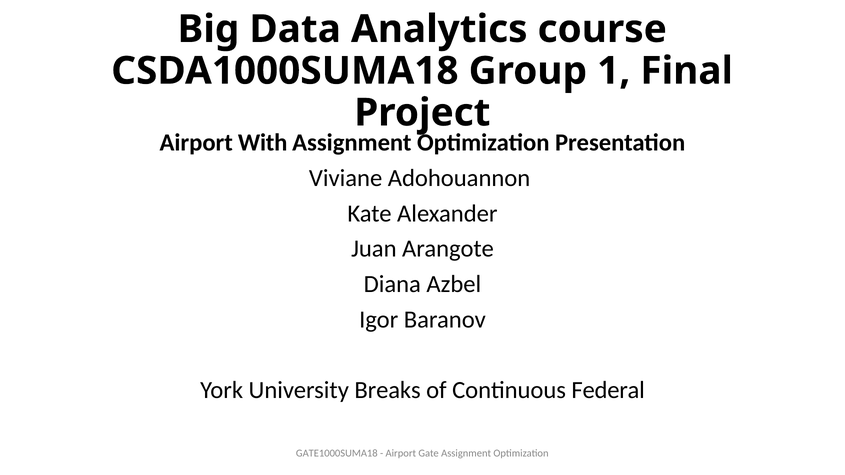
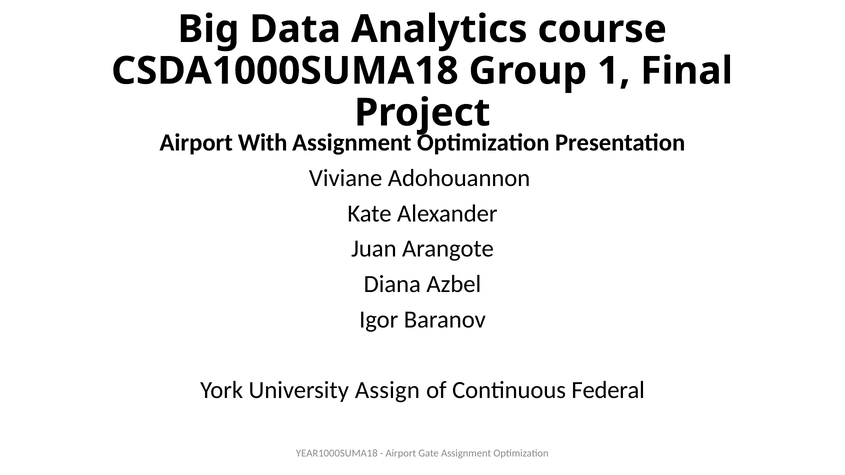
Breaks: Breaks -> Assign (387, 390)
GATE1000SUMA18: GATE1000SUMA18 -> YEAR1000SUMA18 (337, 454)
